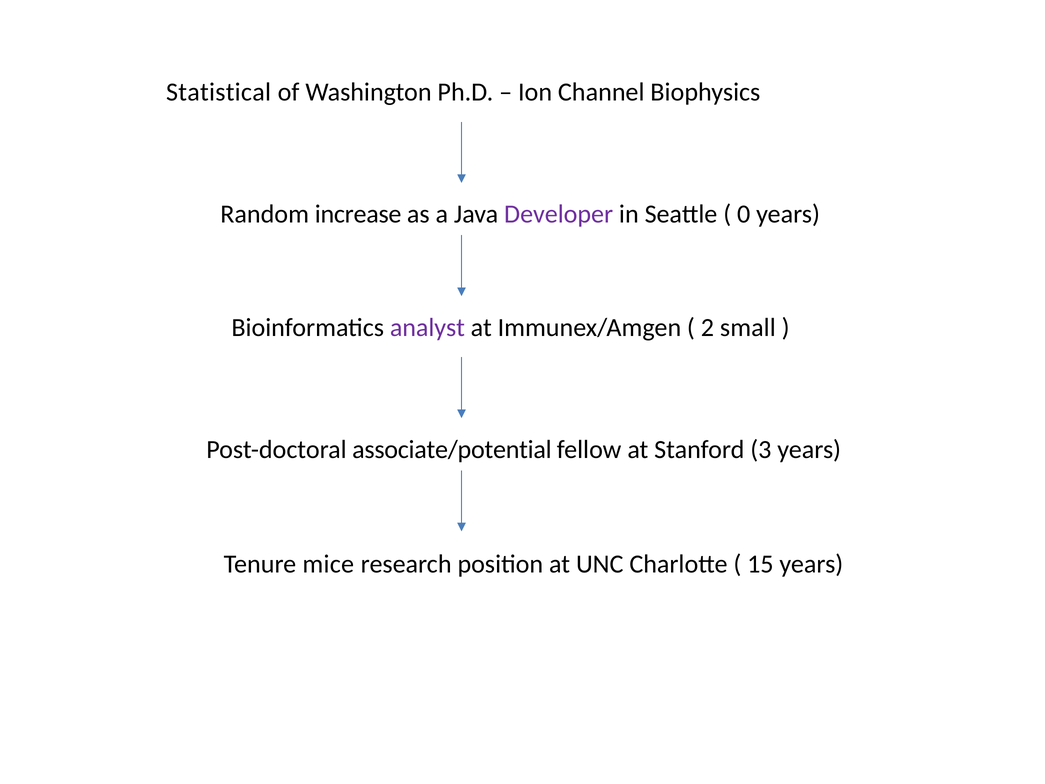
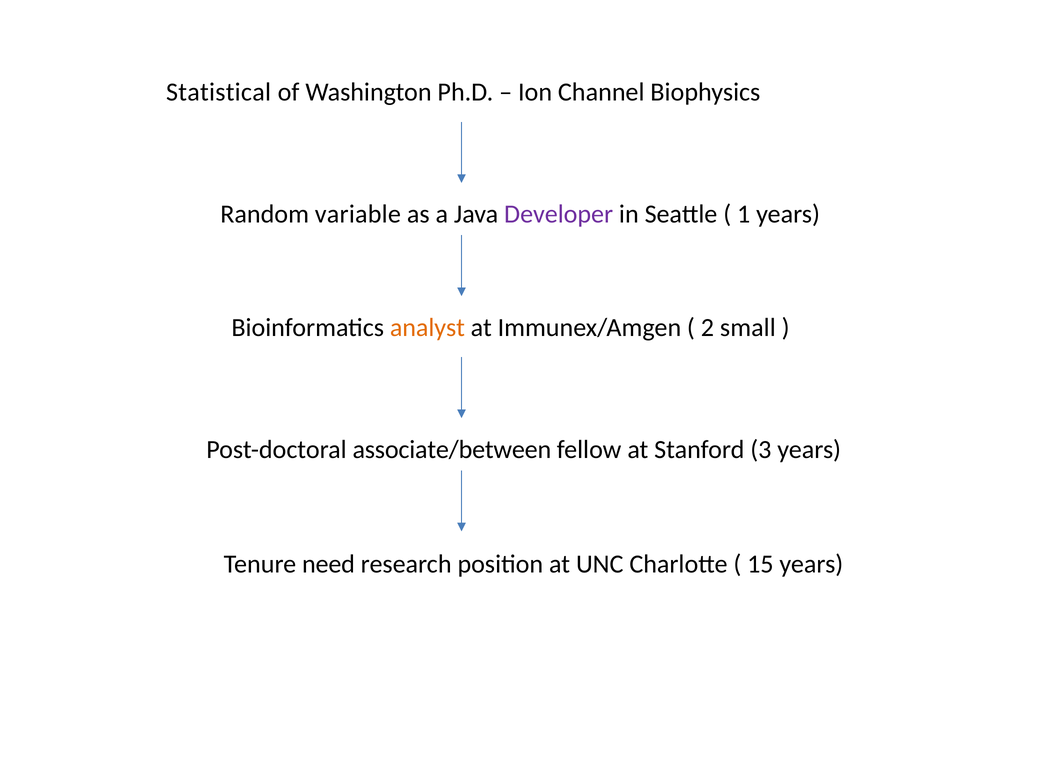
increase: increase -> variable (358, 214)
0: 0 -> 1 (744, 214)
analyst colour: purple -> orange (427, 327)
associate/potential: associate/potential -> associate/between (452, 449)
mice: mice -> need (328, 564)
